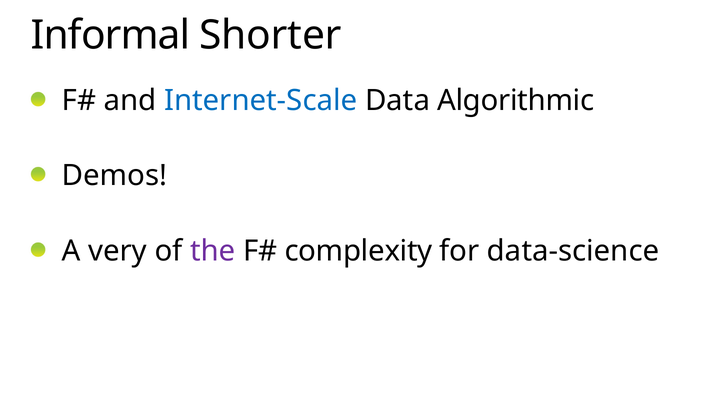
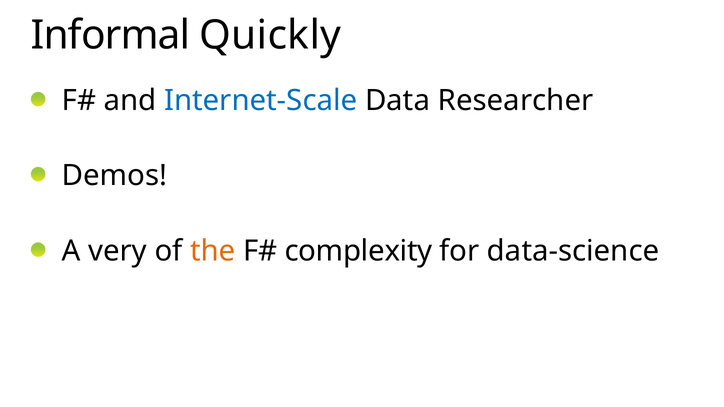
Shorter: Shorter -> Quickly (270, 35)
Algorithmic: Algorithmic -> Researcher (516, 101)
the colour: purple -> orange (213, 251)
